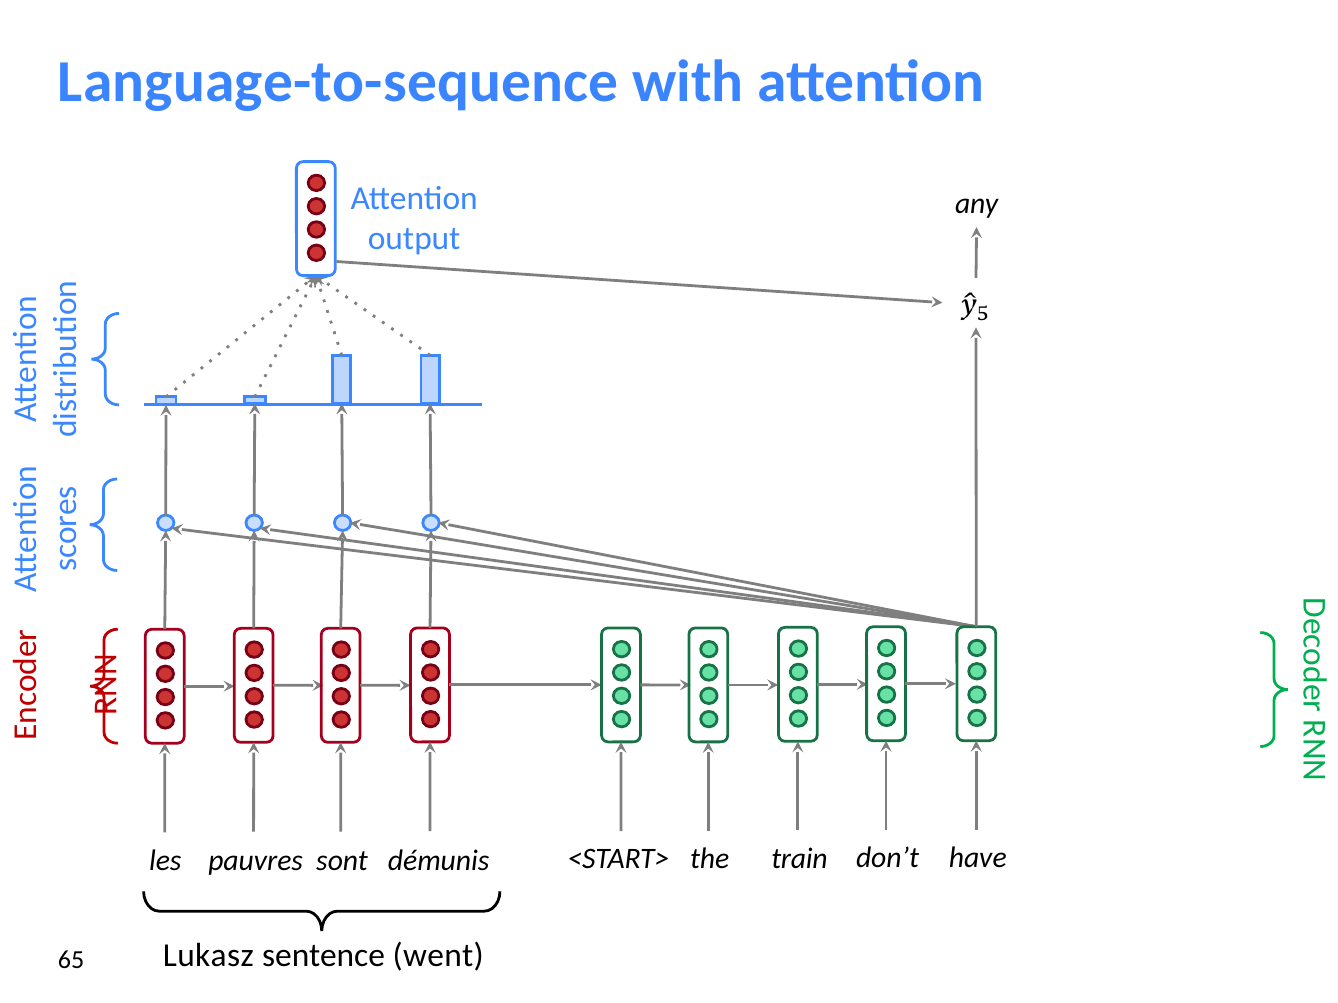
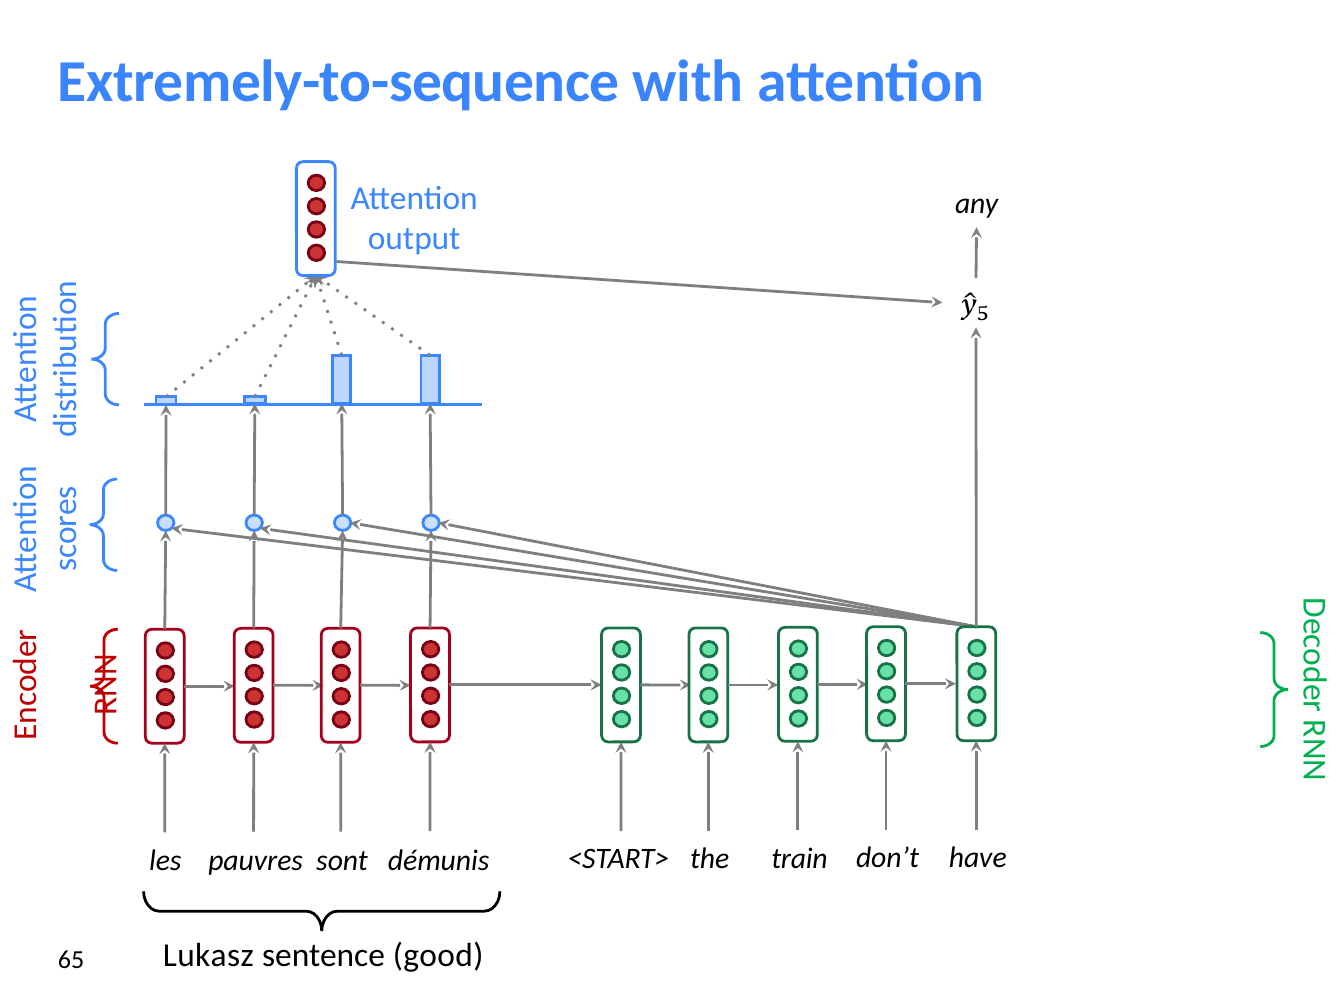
Language-to-sequence: Language-to-sequence -> Extremely-to-sequence (339, 82)
went: went -> good (438, 956)
